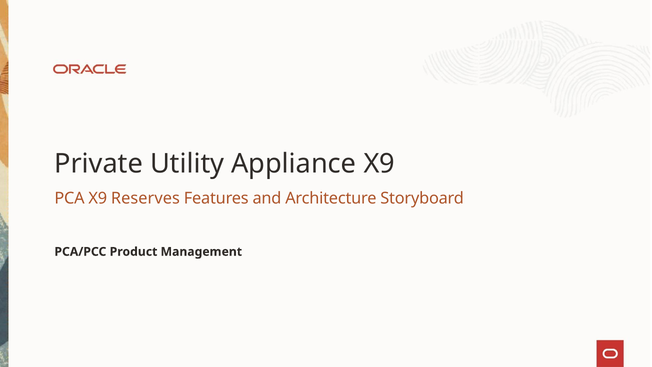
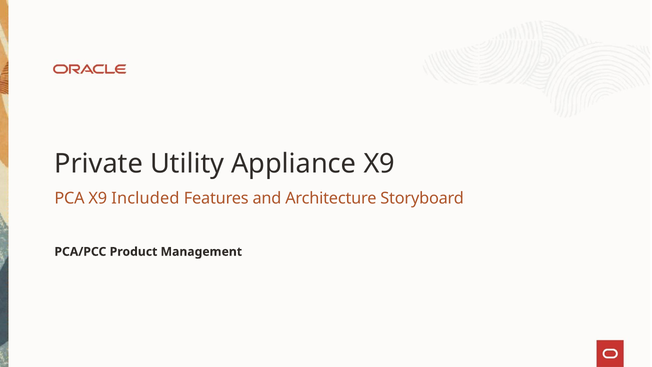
Reserves: Reserves -> Included (145, 198)
